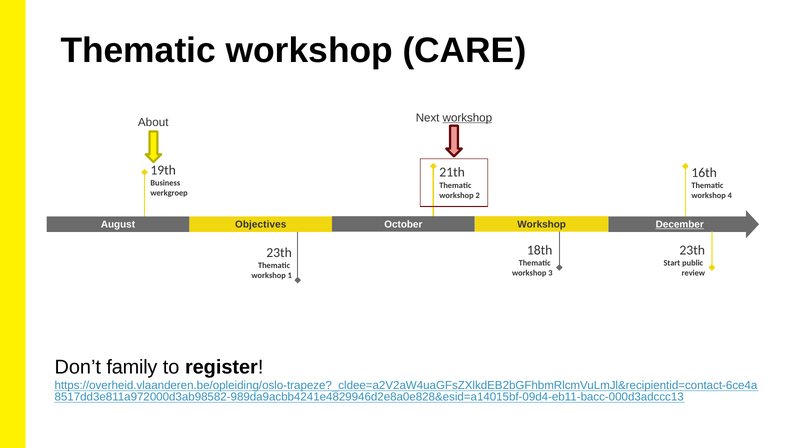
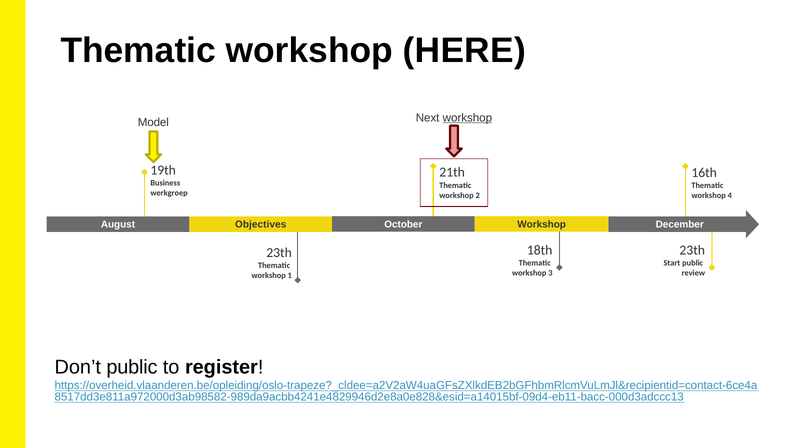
CARE: CARE -> HERE (464, 51)
About: About -> Model (153, 122)
December underline: present -> none (680, 224)
Don’t family: family -> public (132, 367)
